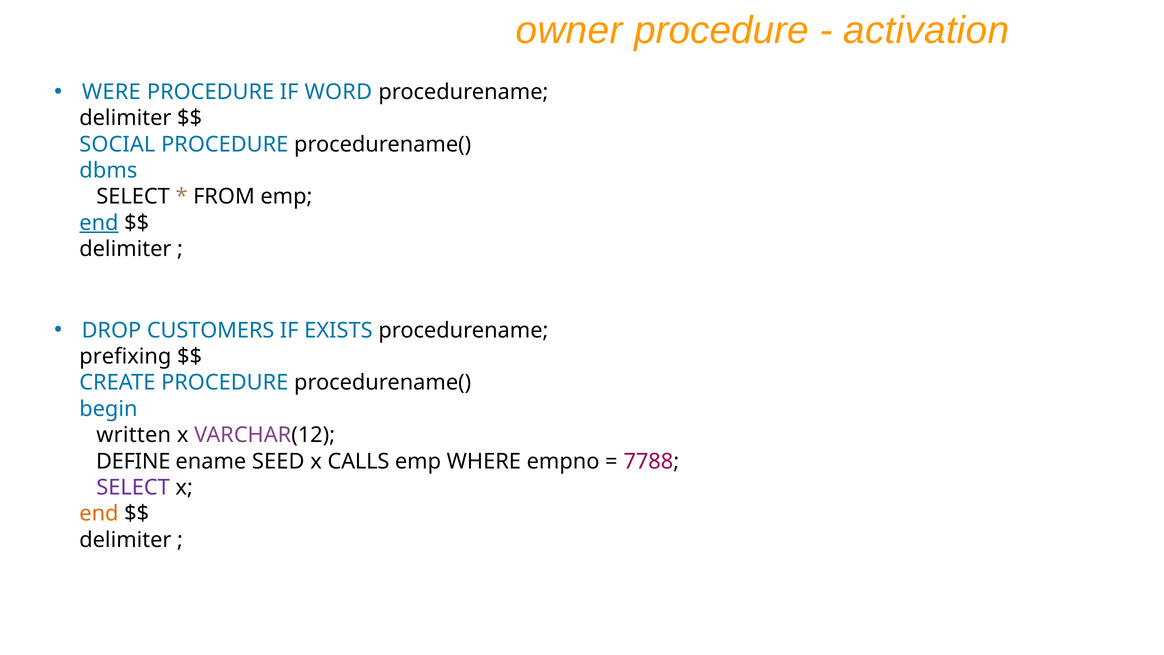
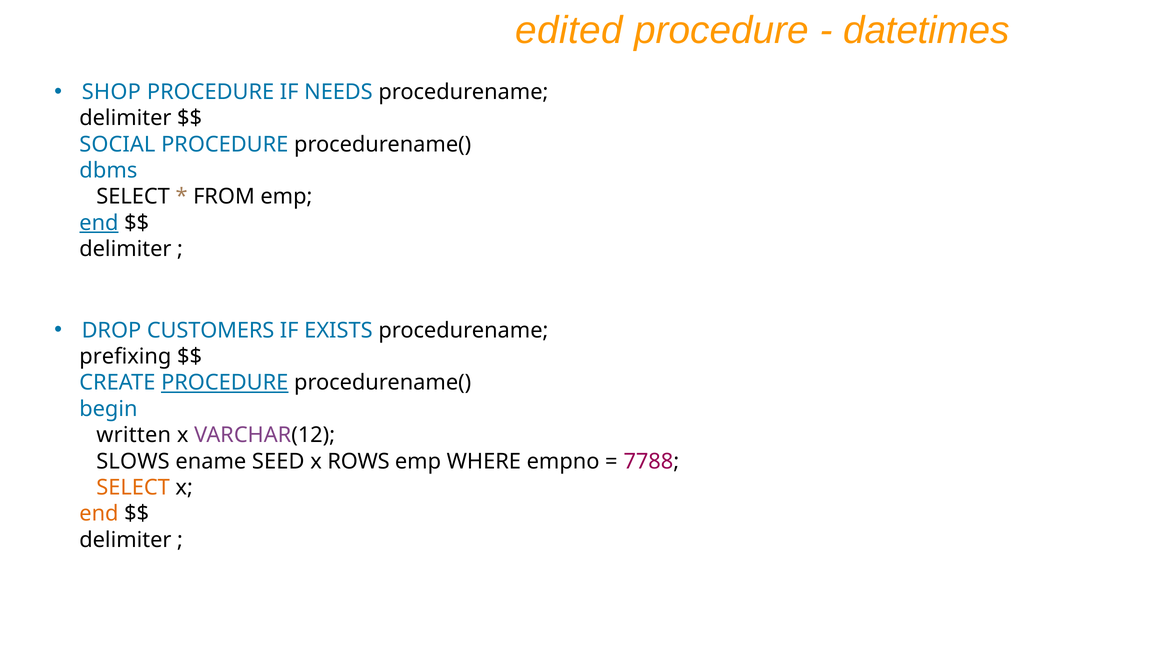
owner: owner -> edited (569, 30)
activation: activation -> datetimes (926, 30)
WERE: WERE -> SHOP (111, 92)
WORD: WORD -> NEEDS (338, 92)
PROCEDURE underline: none -> present (225, 383)
DEFINE: DEFINE -> SLOWS (133, 461)
CALLS: CALLS -> ROWS (359, 461)
SELECT colour: purple -> orange (133, 487)
